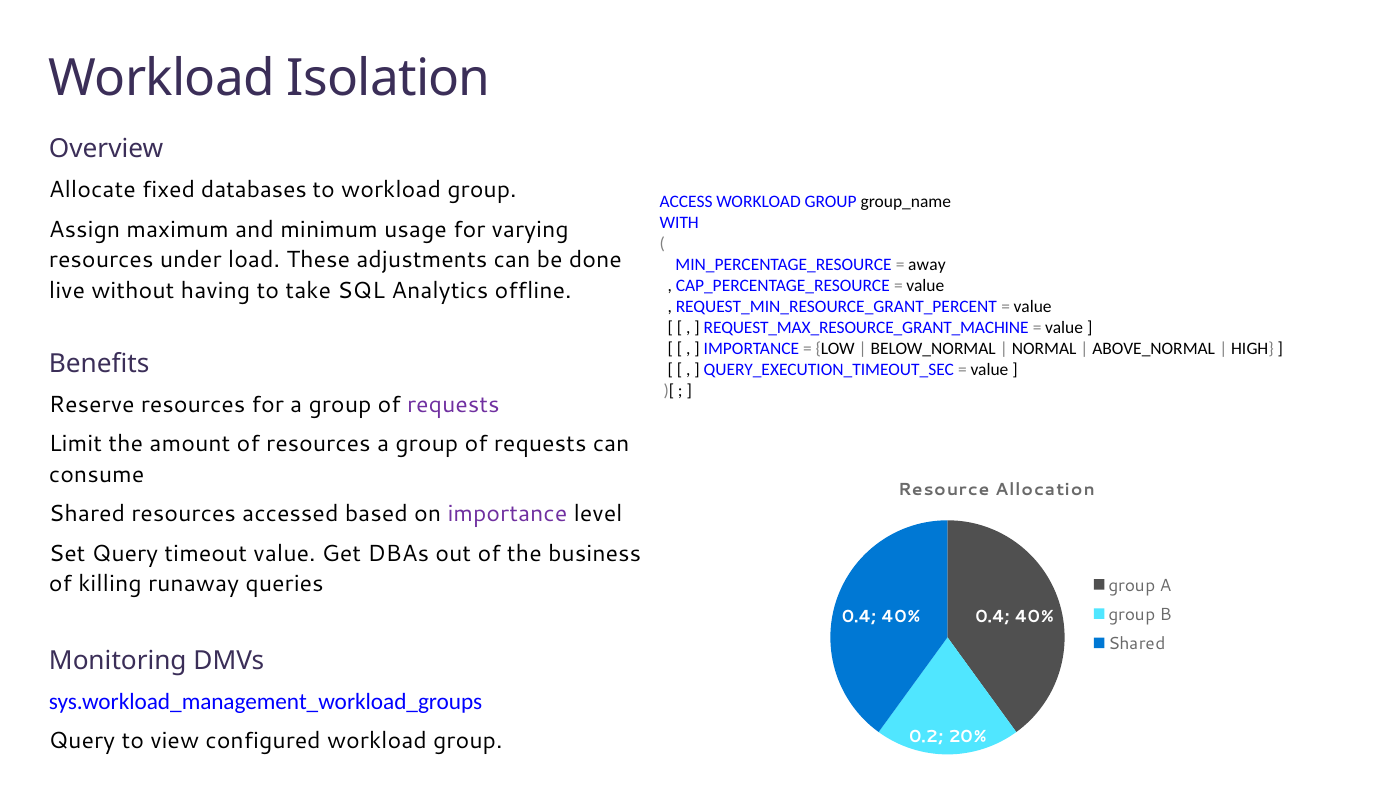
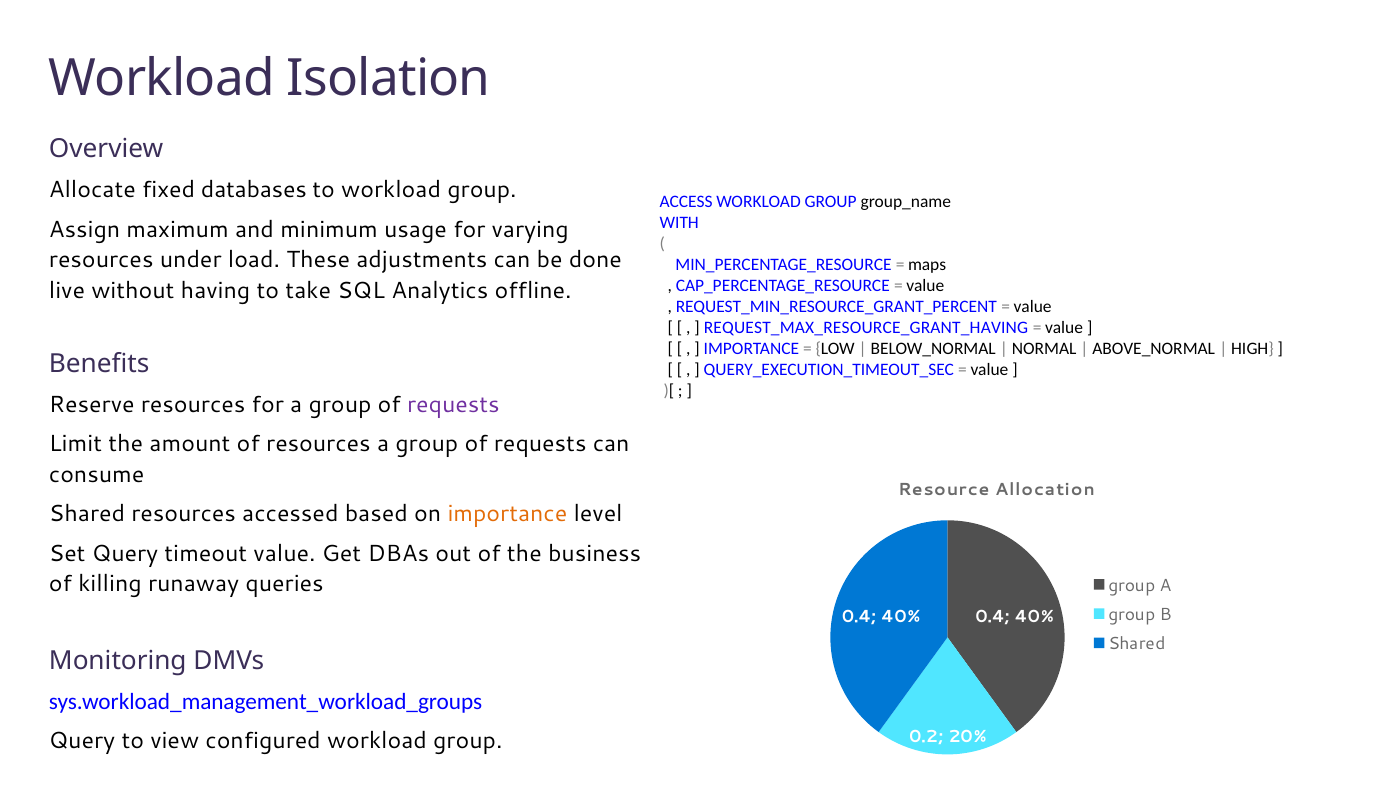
away: away -> maps (927, 265)
REQUEST_MAX_RESOURCE_GRANT_MACHINE: REQUEST_MAX_RESOURCE_GRANT_MACHINE -> REQUEST_MAX_RESOURCE_GRANT_HAVING (866, 328)
importance colour: purple -> orange (507, 514)
